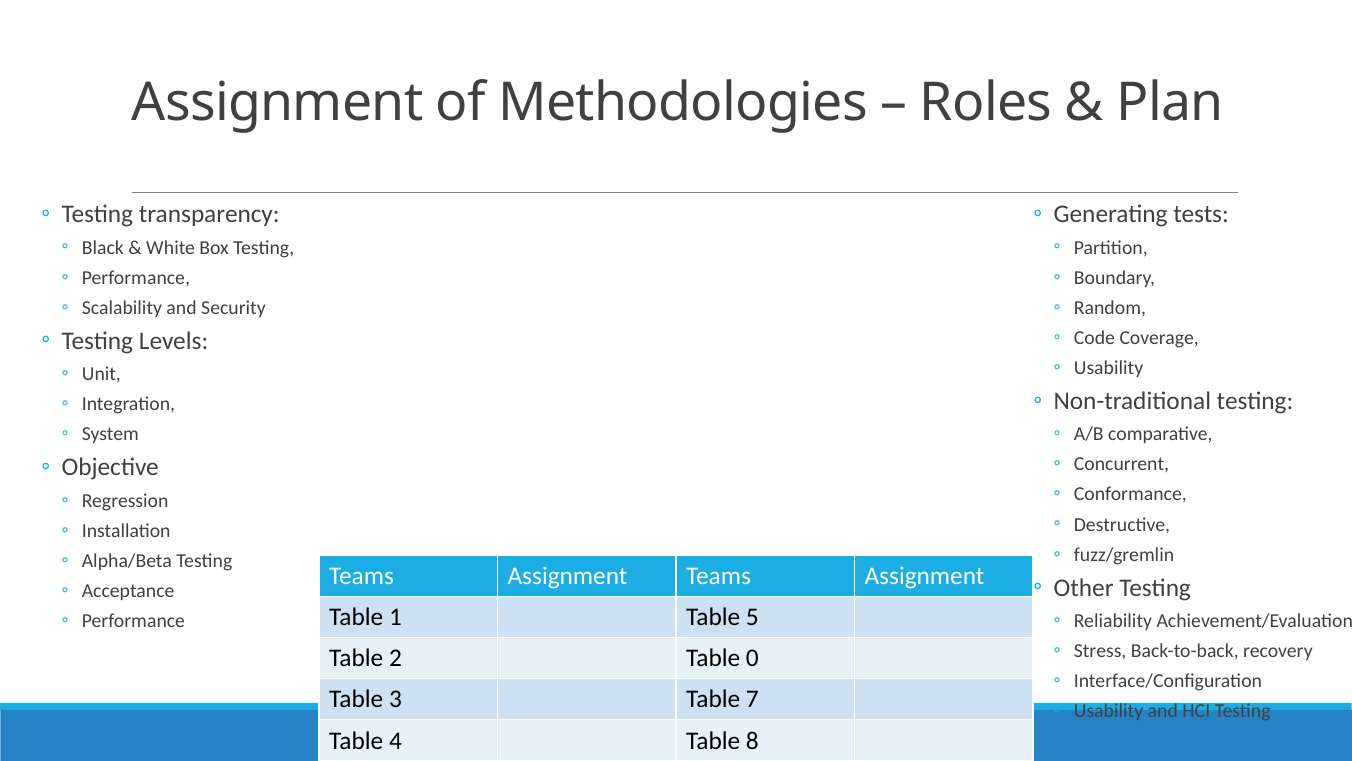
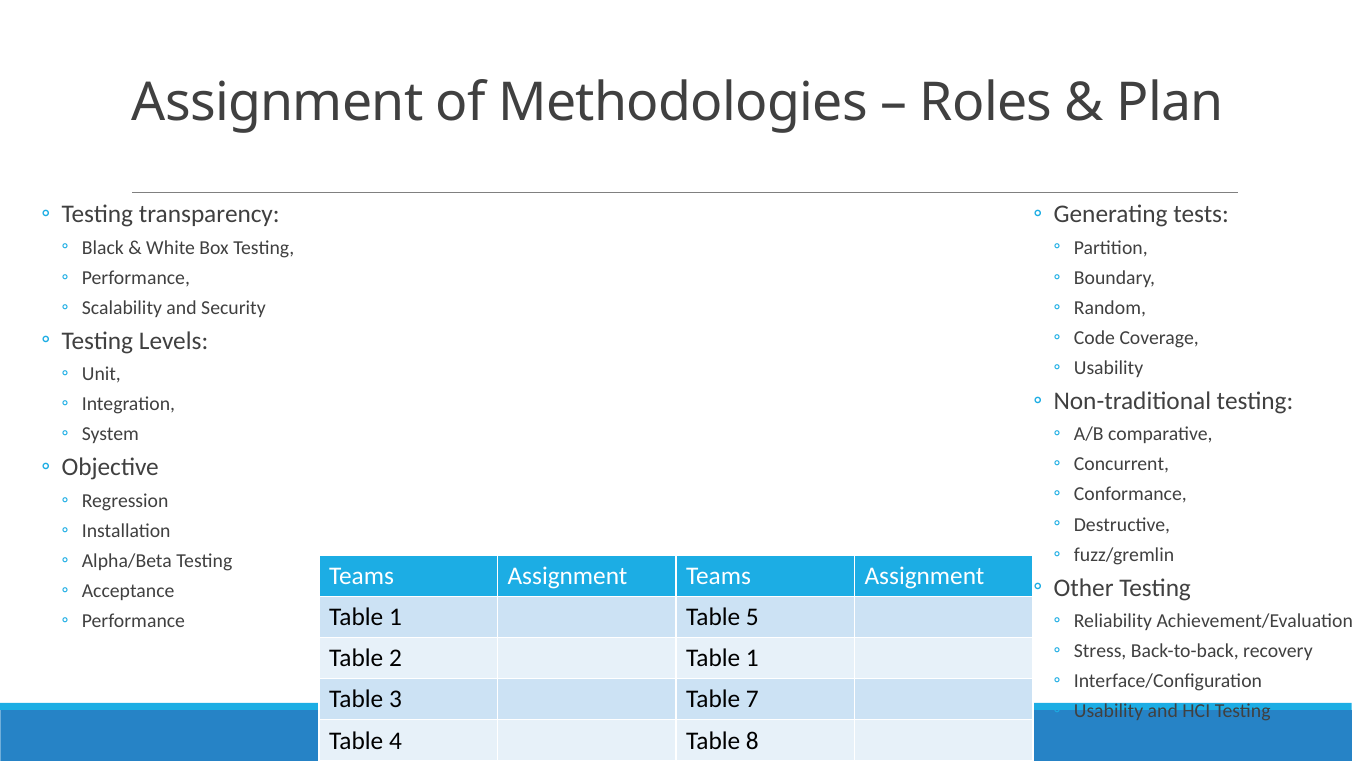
2 Table 0: 0 -> 1 (752, 658)
